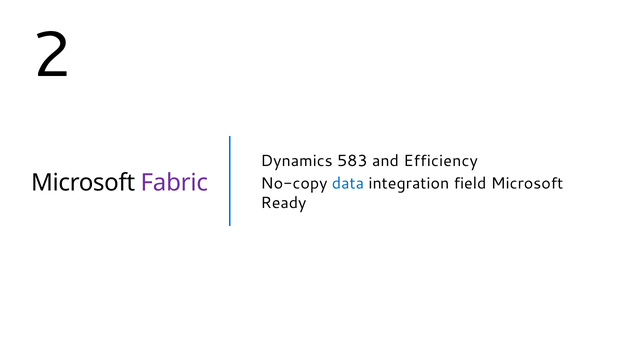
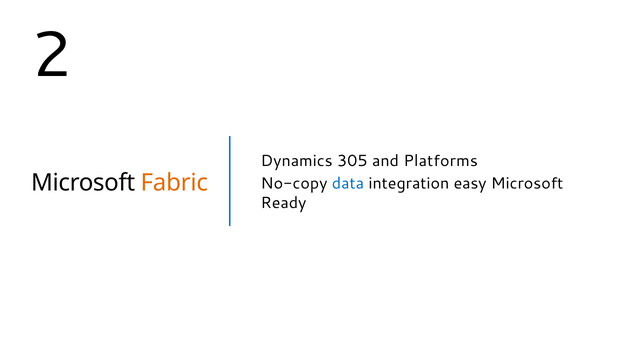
583: 583 -> 305 (352, 161)
Efficiency: Efficiency -> Platforms (441, 161)
Fabric colour: purple -> orange (174, 182)
field: field -> easy (470, 183)
